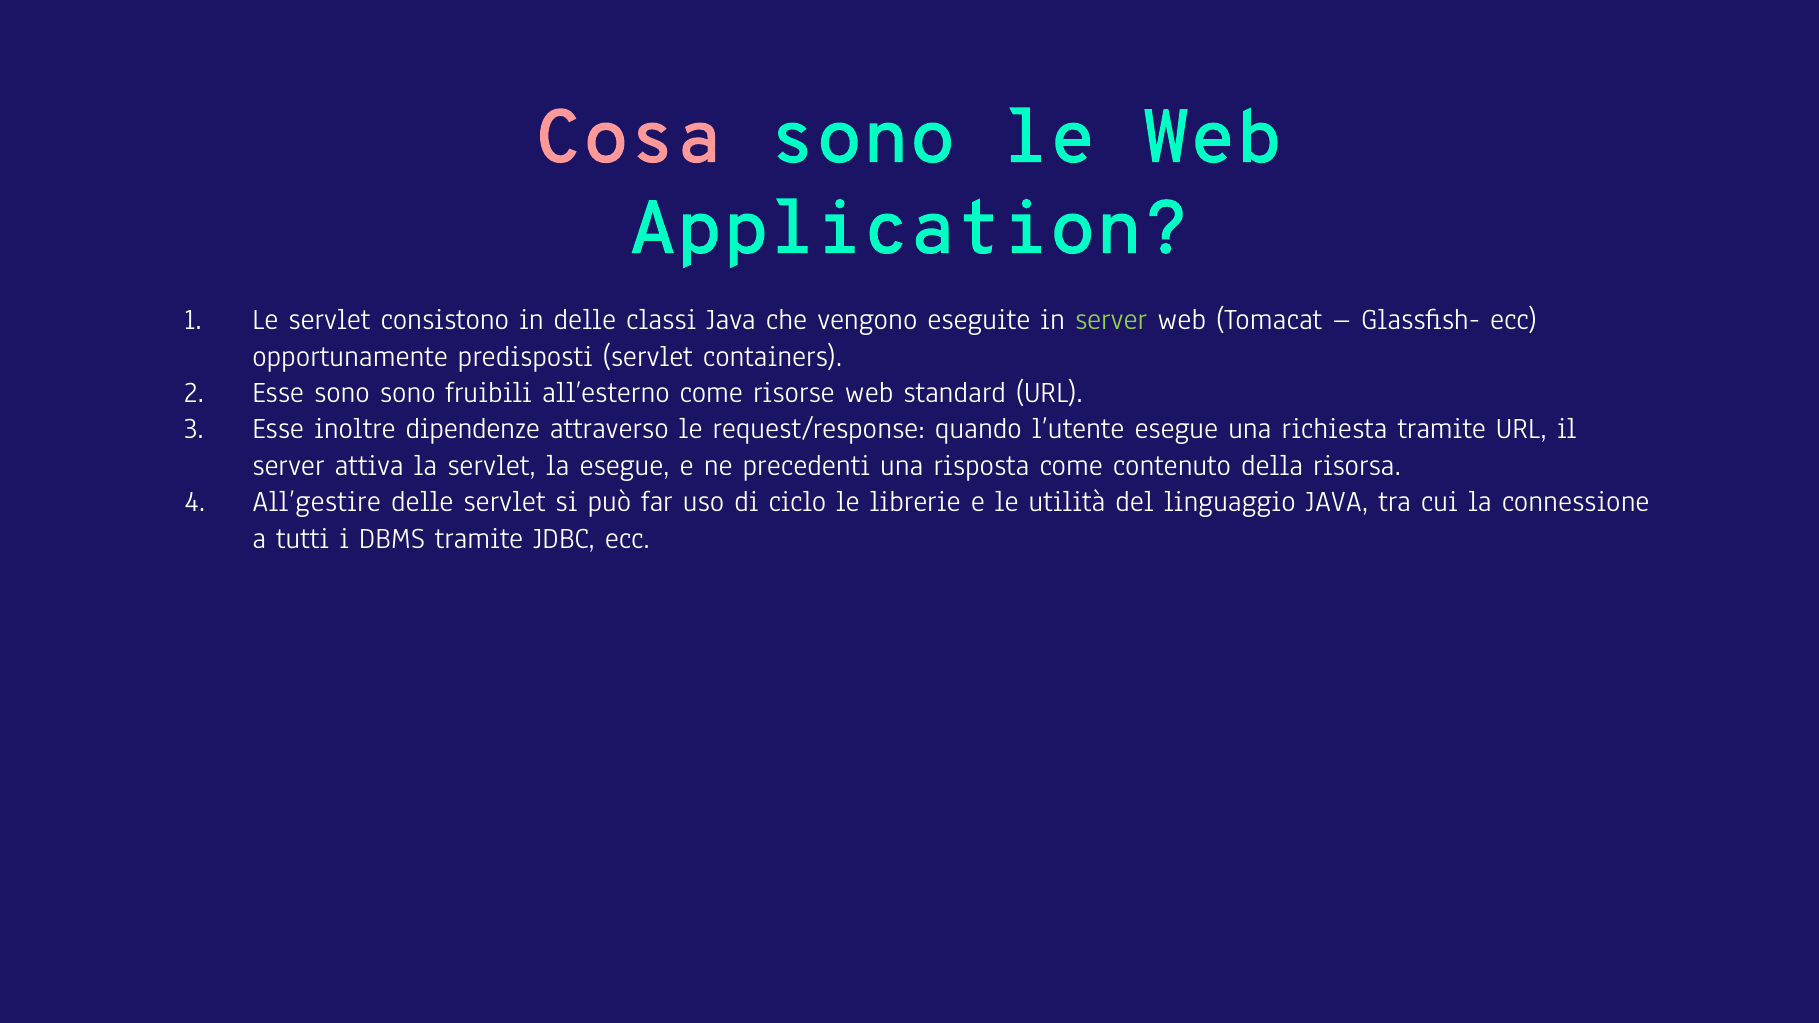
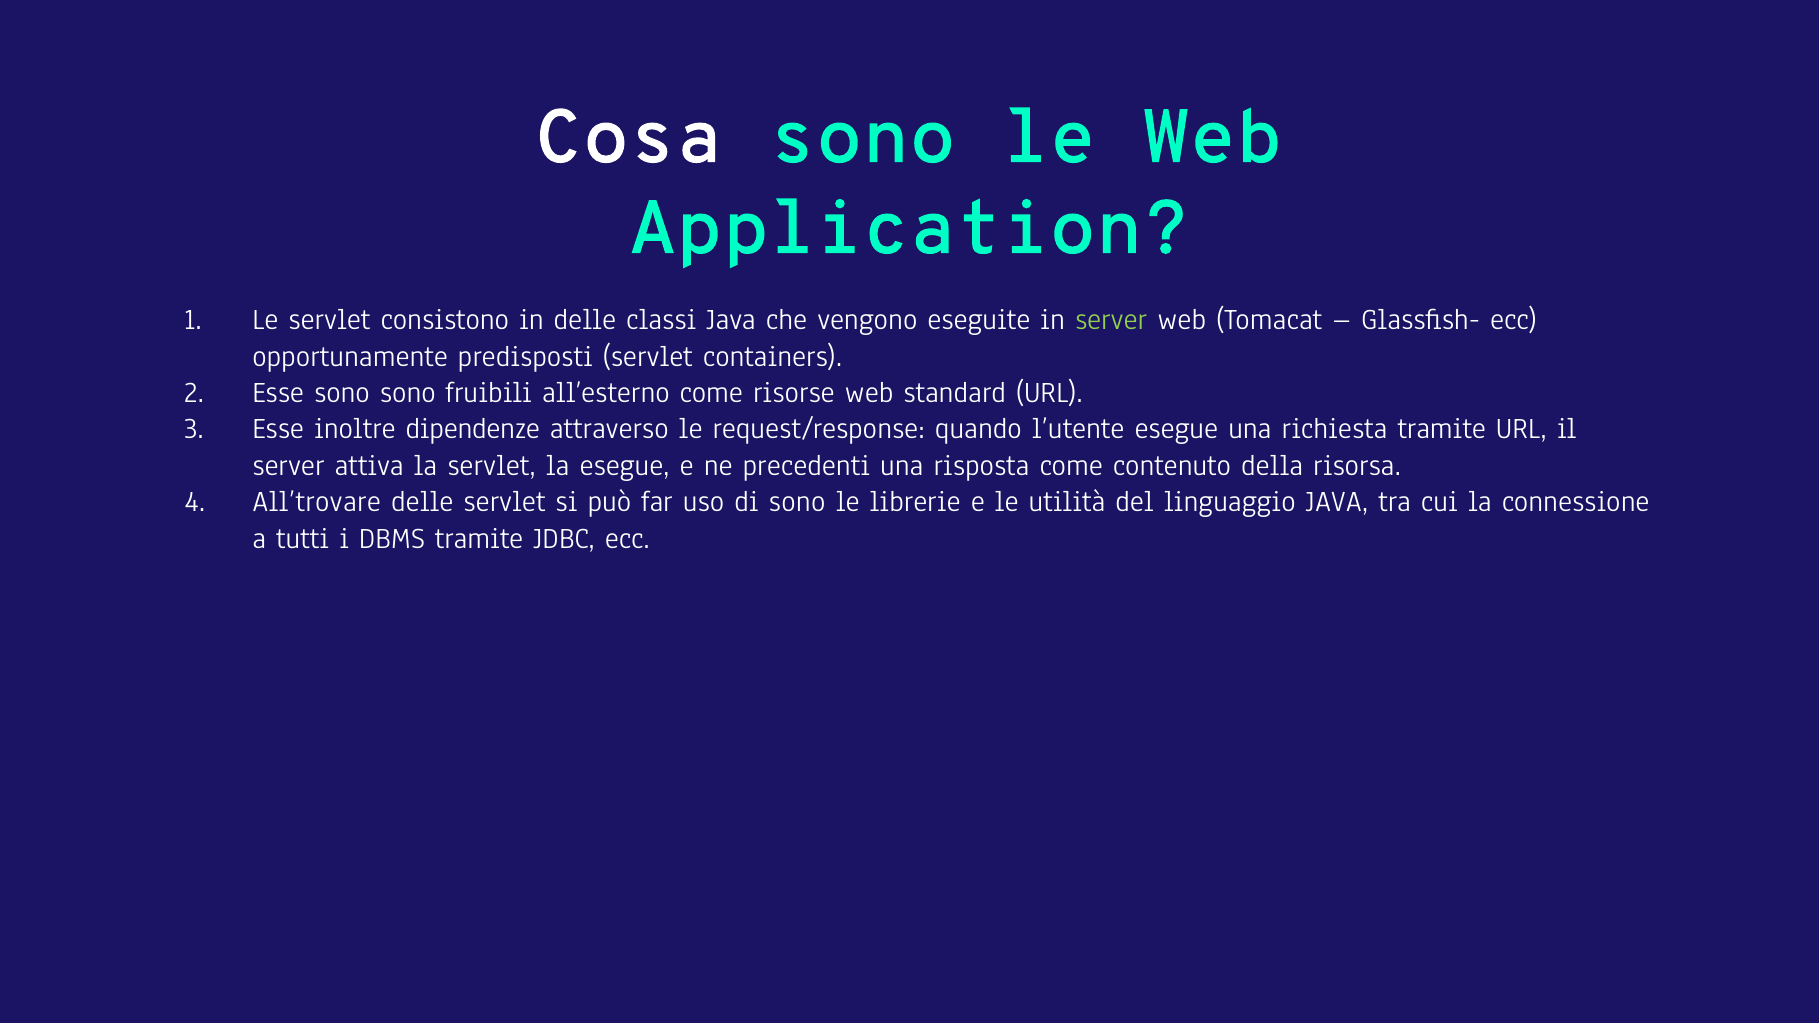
Cosa colour: pink -> white (629, 137)
All’gestire: All’gestire -> All’trovare (317, 502)
di ciclo: ciclo -> sono (797, 502)
